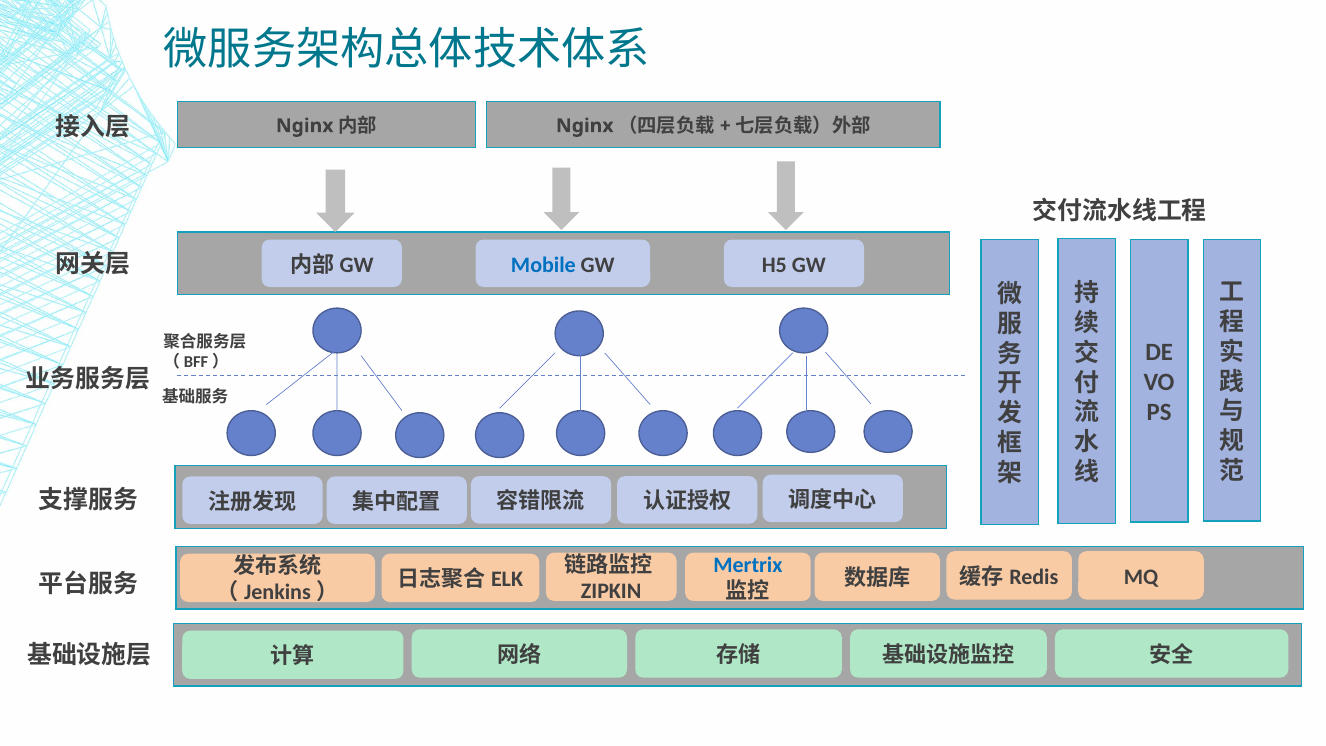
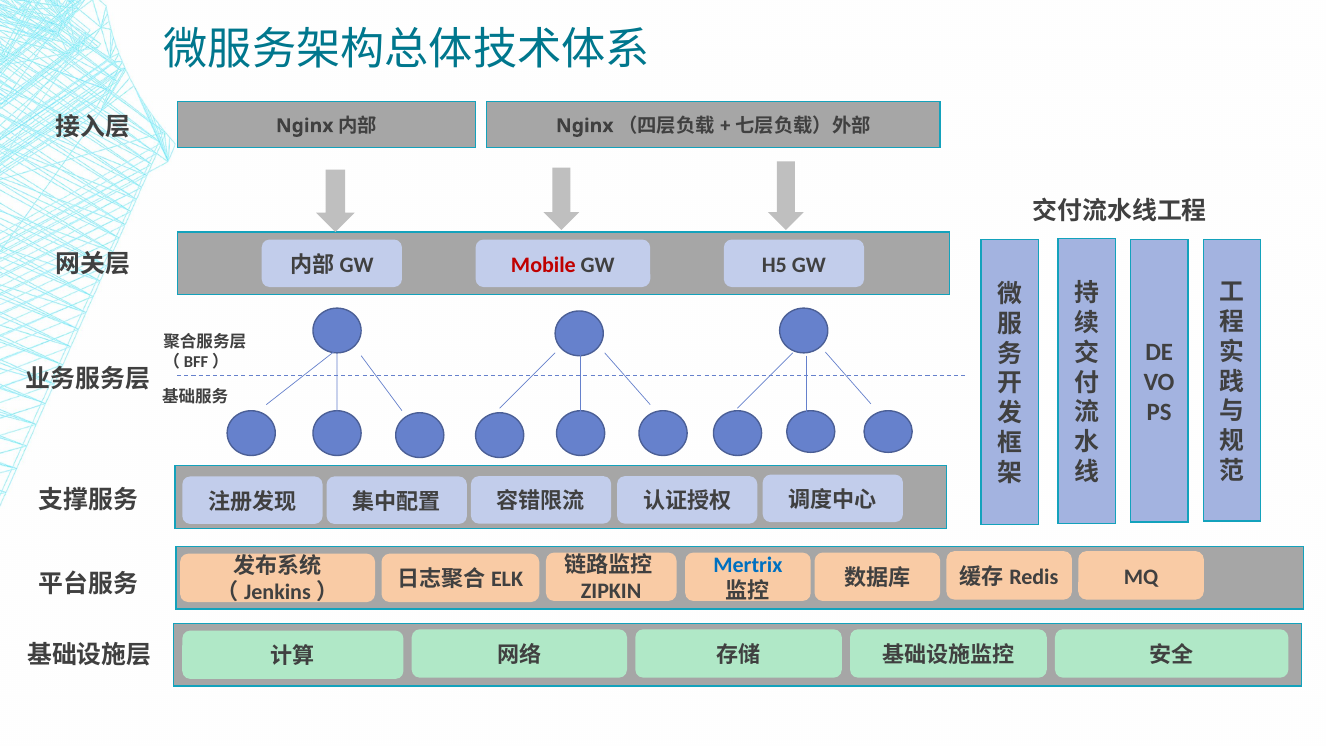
Mobile colour: blue -> red (543, 265)
